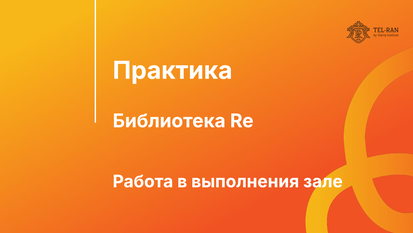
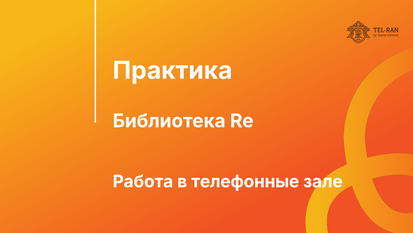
выполнения: выполнения -> телефонные (245, 181)
